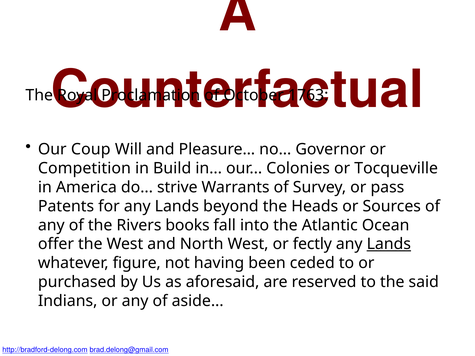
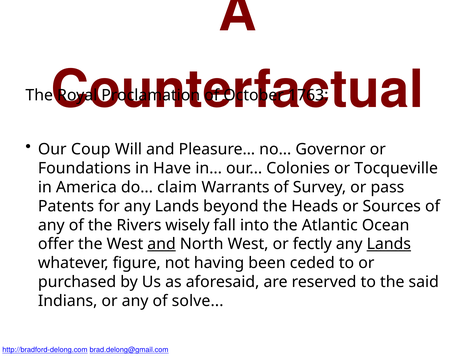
Competition: Competition -> Foundations (84, 168)
Build: Build -> Have (172, 168)
strive: strive -> claim (177, 187)
books: books -> wisely (187, 225)
and underline: none -> present (162, 244)
aside: aside -> solve (198, 301)
